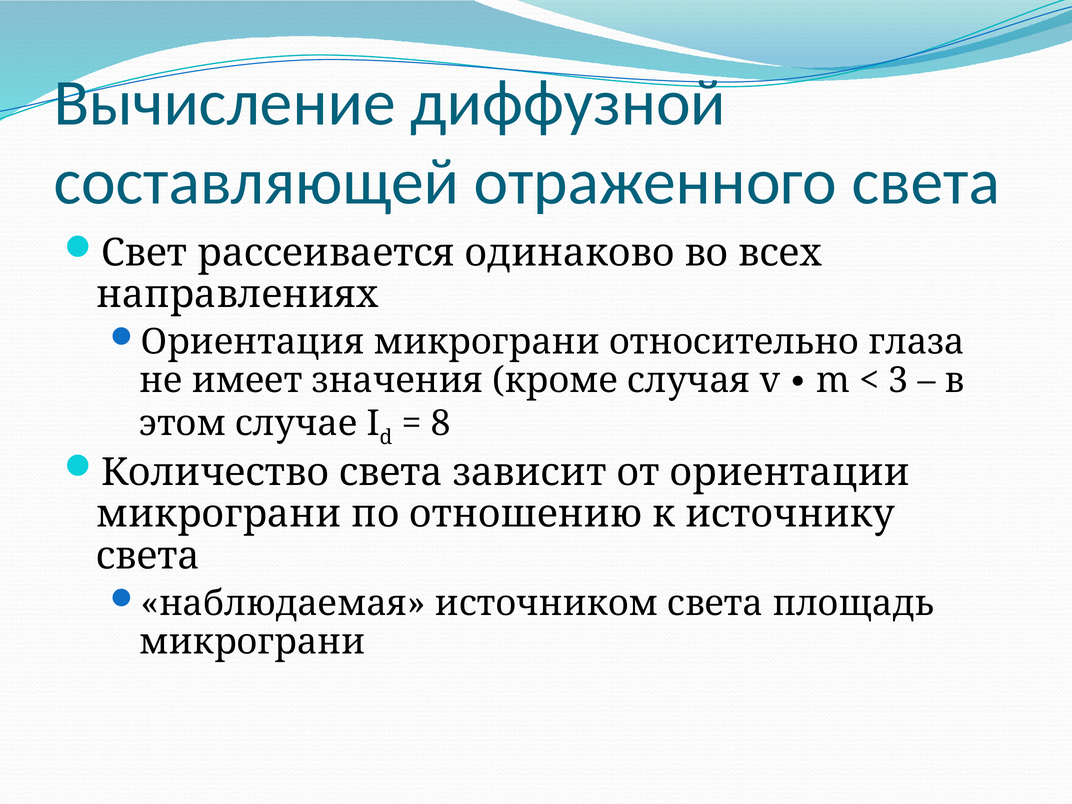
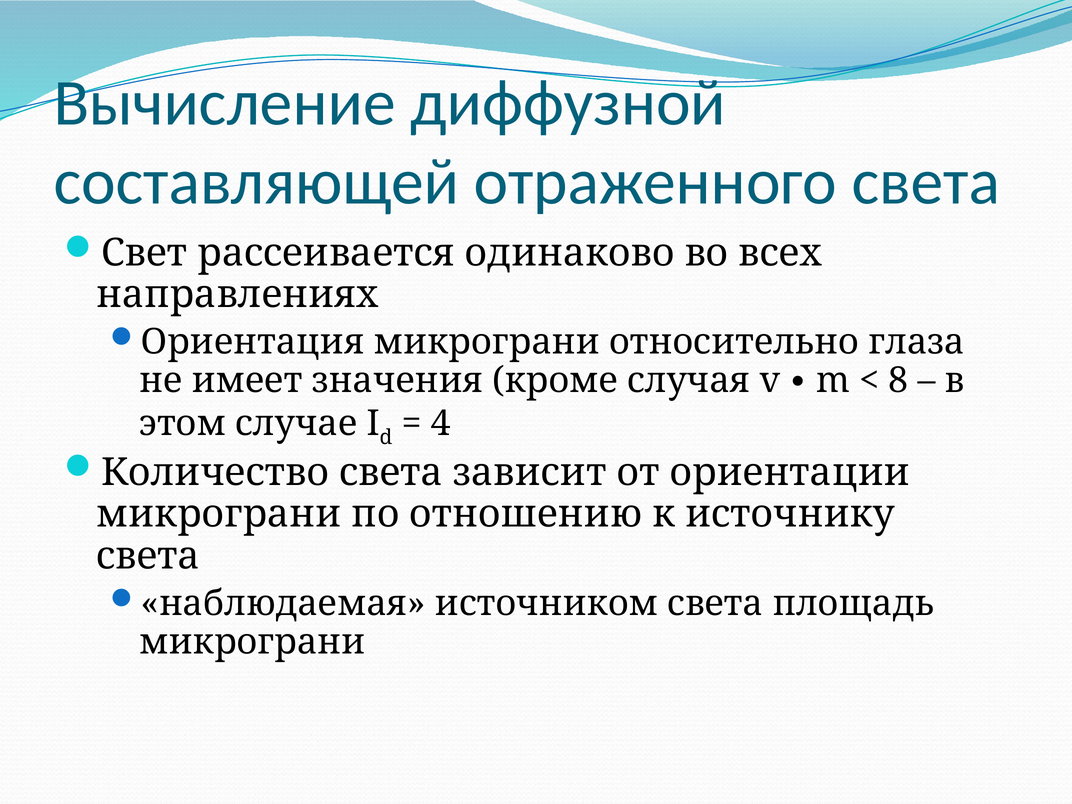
3: 3 -> 8 (898, 381)
8: 8 -> 4 (441, 423)
